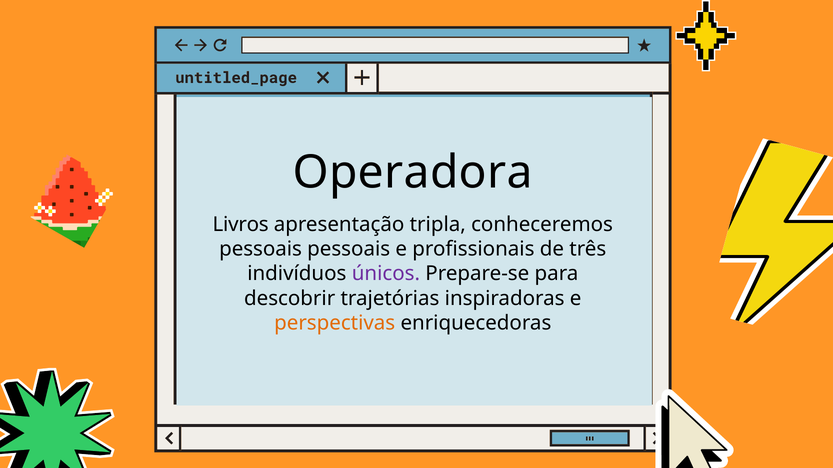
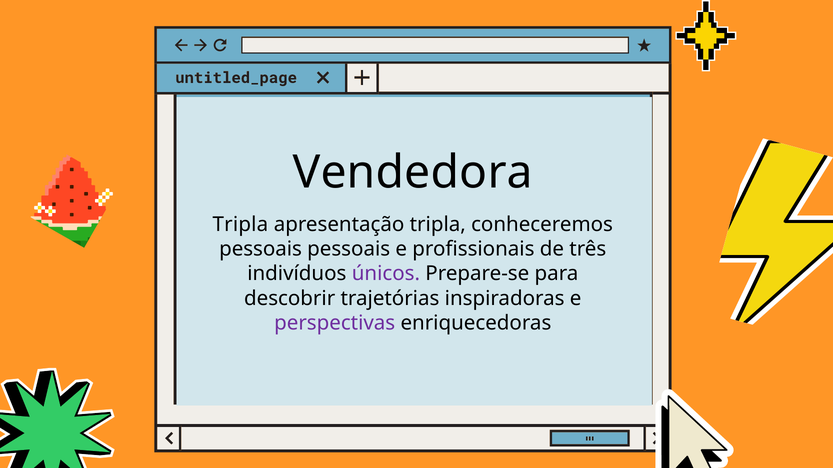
Operadora: Operadora -> Vendedora (413, 173)
Livros: Livros -> Tripla (240, 225)
perspectivas colour: orange -> purple (335, 323)
